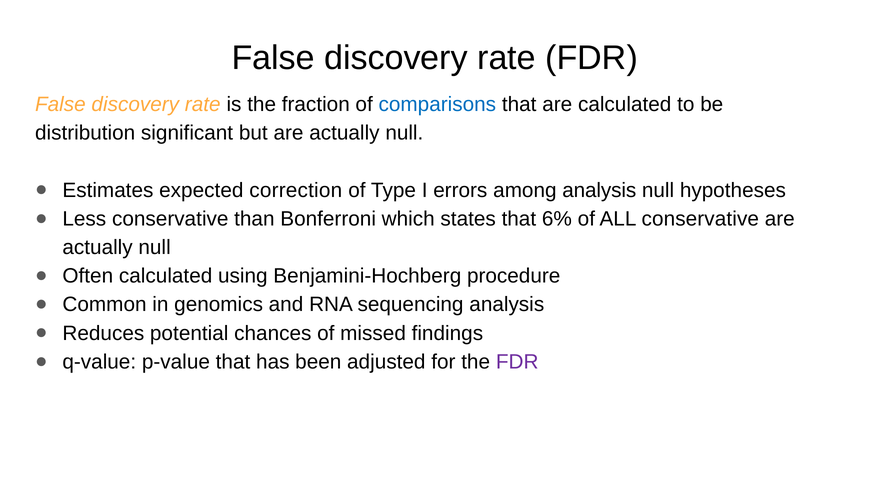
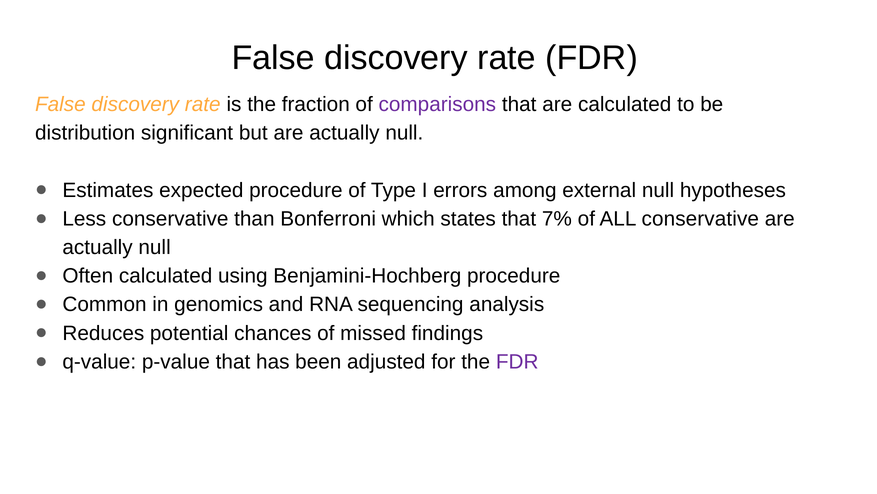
comparisons colour: blue -> purple (437, 104)
expected correction: correction -> procedure (296, 190)
among analysis: analysis -> external (599, 190)
6%: 6% -> 7% (557, 218)
